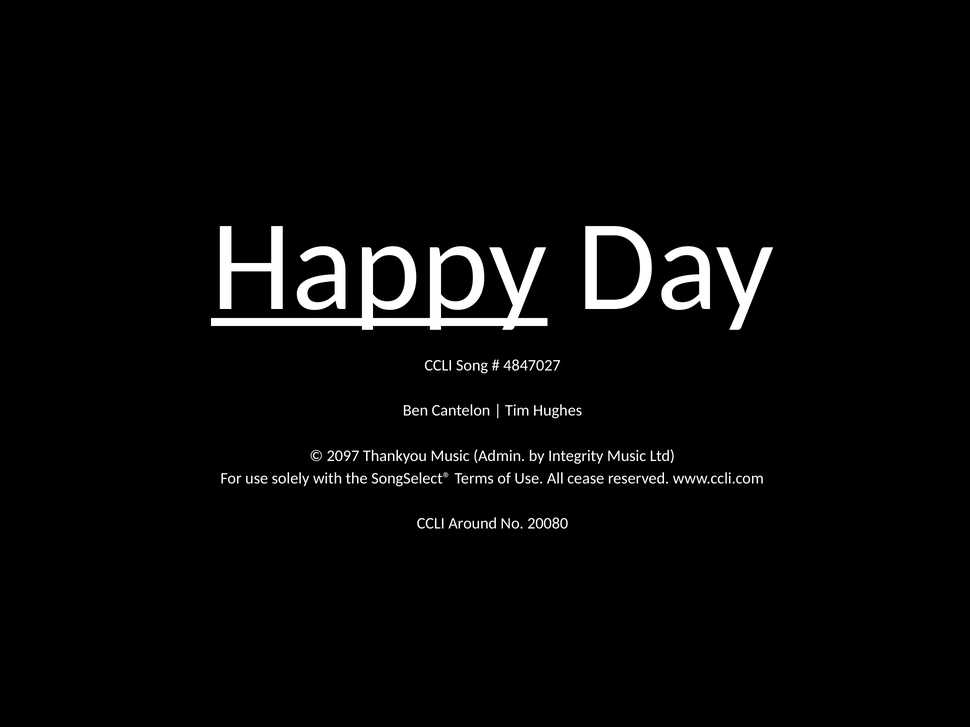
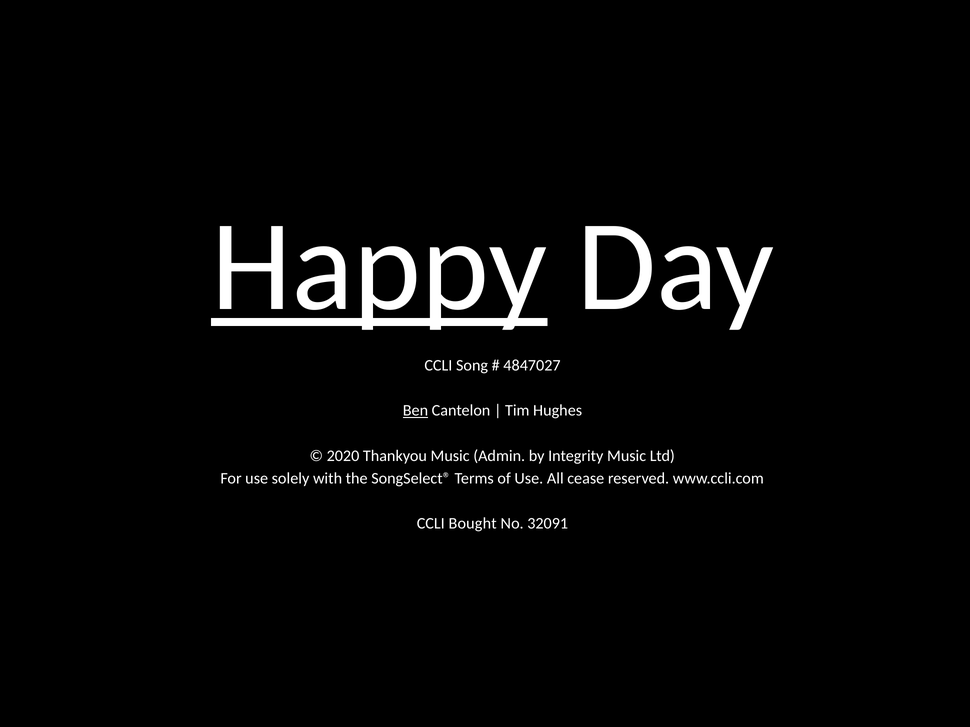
Ben underline: none -> present (415, 411)
2097: 2097 -> 2020 (343, 456)
Around: Around -> Bought (473, 524)
20080: 20080 -> 32091 (548, 524)
